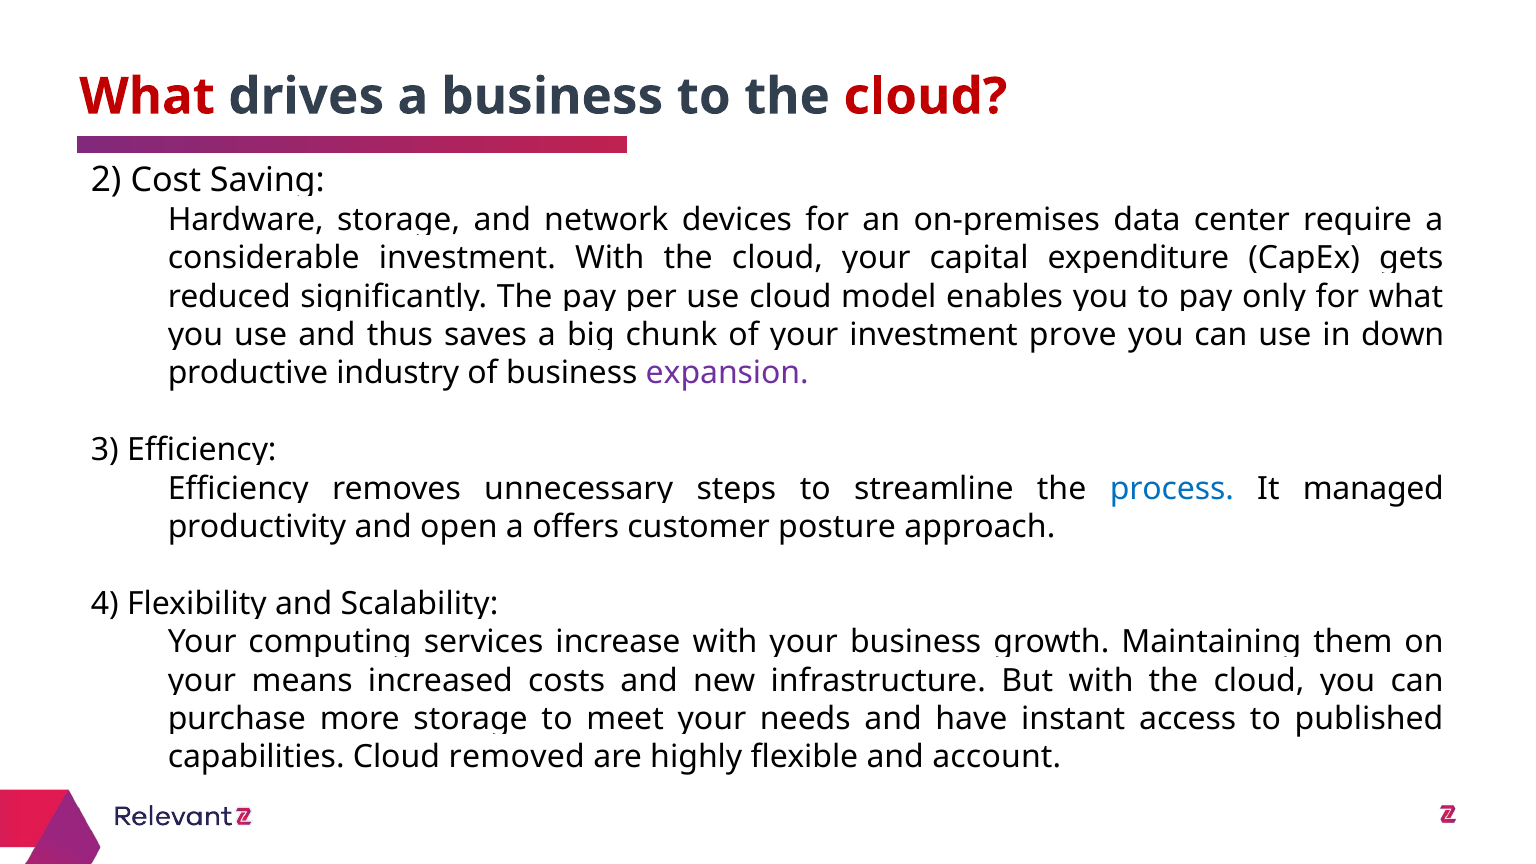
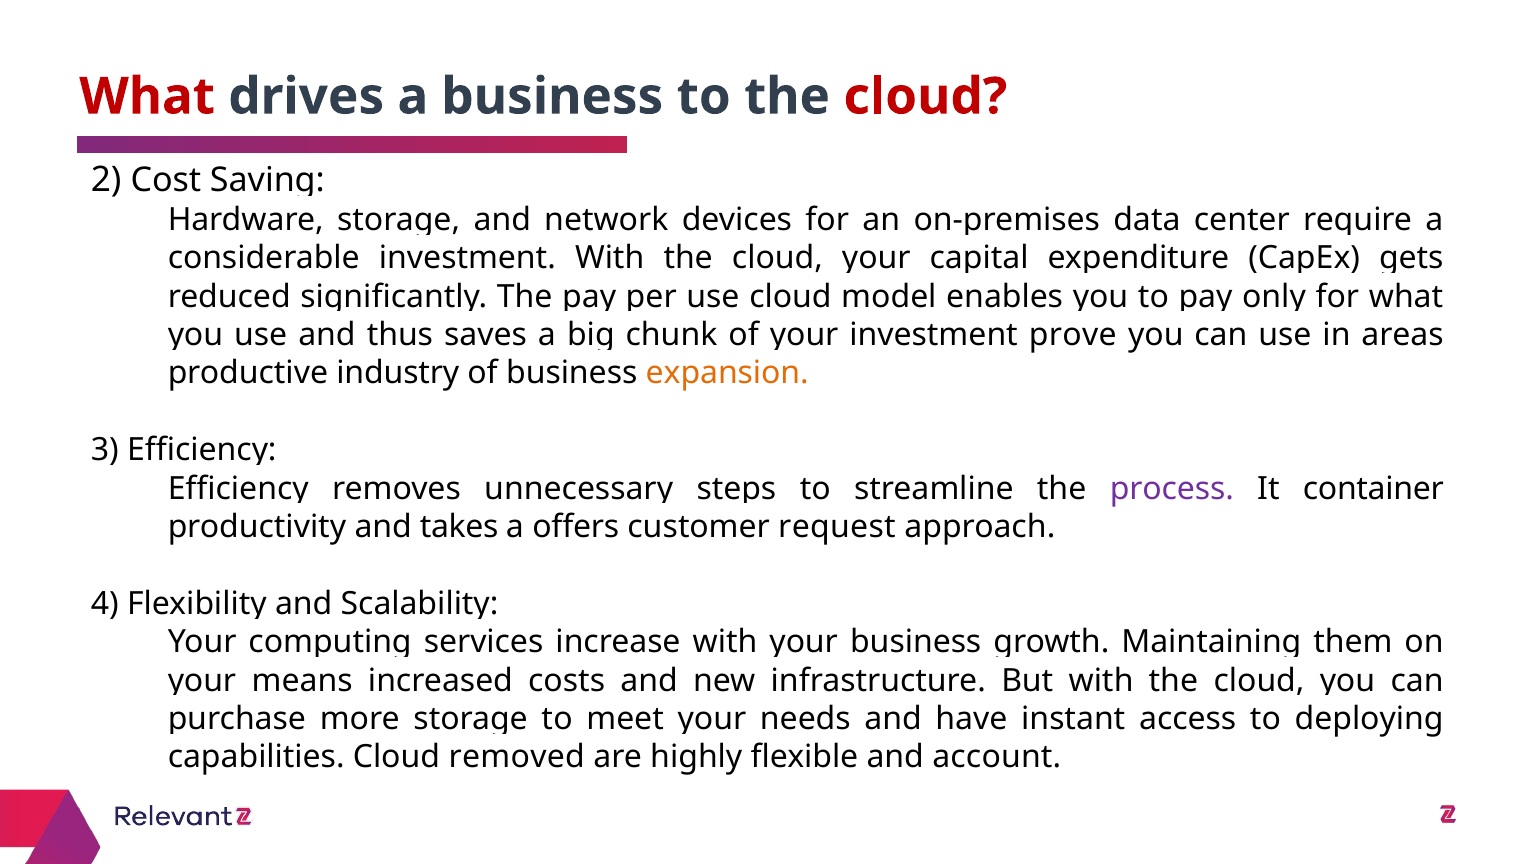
down: down -> areas (1403, 335)
expansion colour: purple -> orange (727, 373)
process colour: blue -> purple (1172, 489)
managed: managed -> container (1373, 489)
open: open -> takes (459, 527)
posture: posture -> request (837, 527)
published: published -> deploying (1369, 719)
